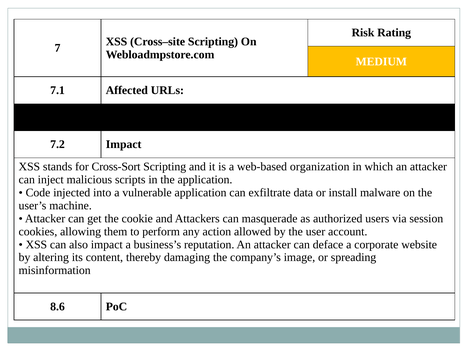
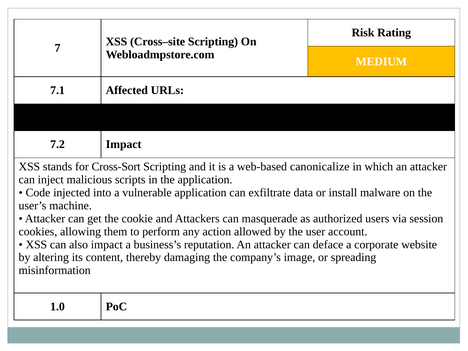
organization: organization -> canonicalize (320, 167)
8.6: 8.6 -> 1.0 (58, 307)
